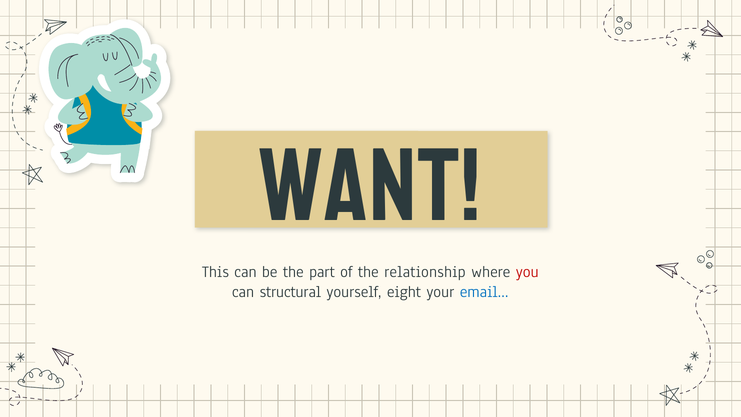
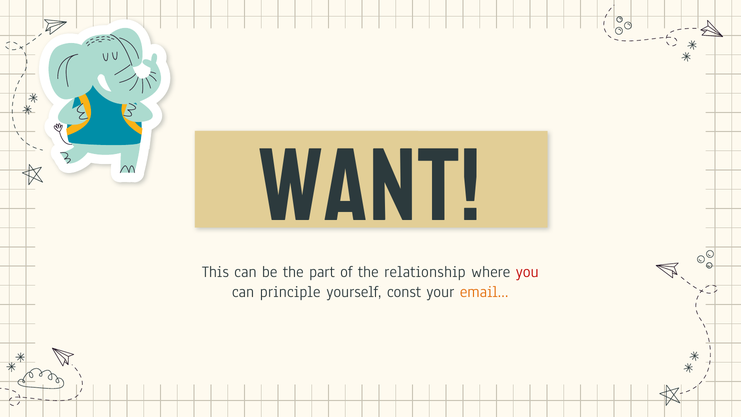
structural: structural -> principle (290, 292)
eight: eight -> const (404, 292)
email… colour: blue -> orange (484, 292)
